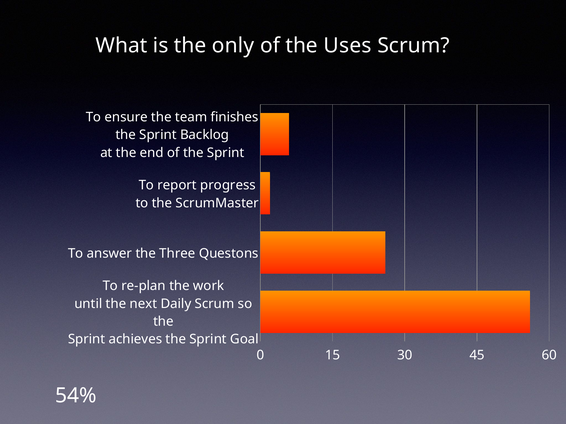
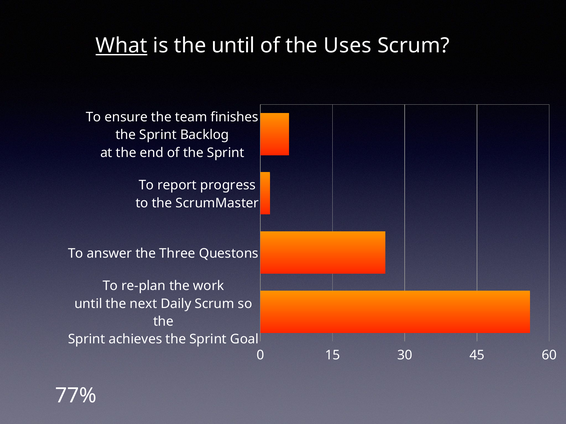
What underline: none -> present (122, 46)
the only: only -> until (233, 46)
54%: 54% -> 77% (76, 396)
